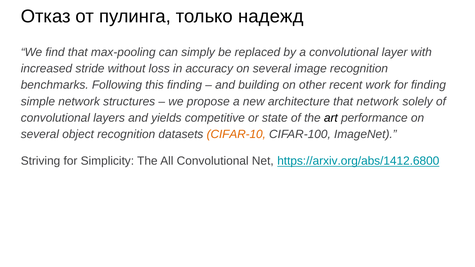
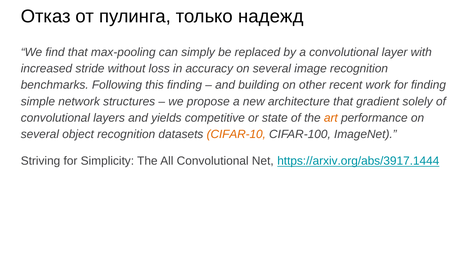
that network: network -> gradient (378, 101)
art colour: black -> orange (331, 118)
https://arxiv.org/abs/1412.6800: https://arxiv.org/abs/1412.6800 -> https://arxiv.org/abs/3917.1444 (358, 161)
